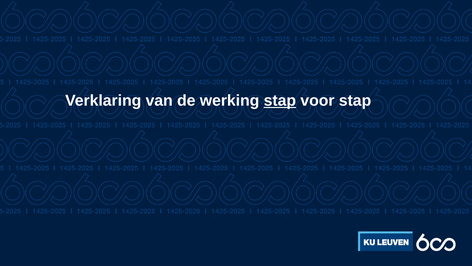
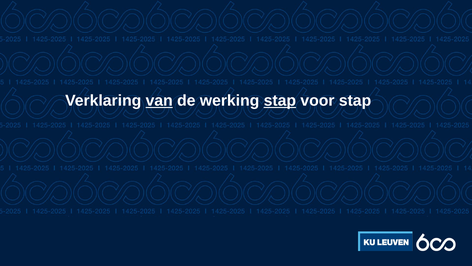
van underline: none -> present (159, 100)
